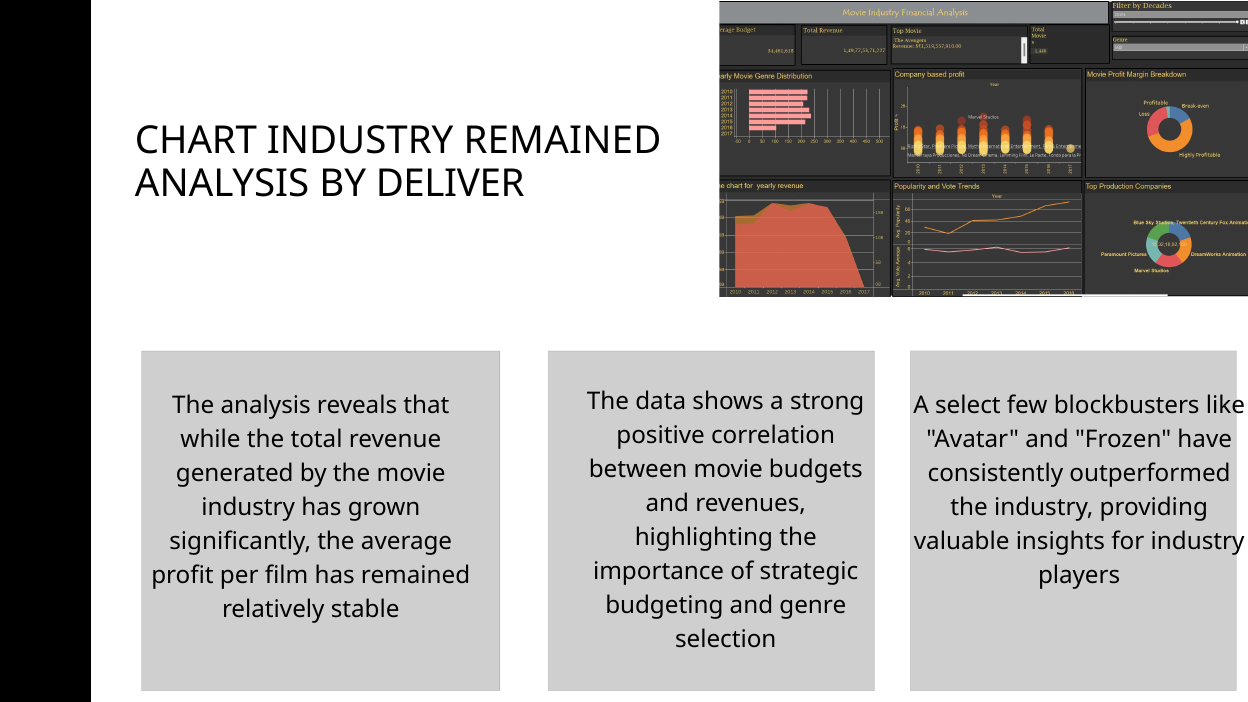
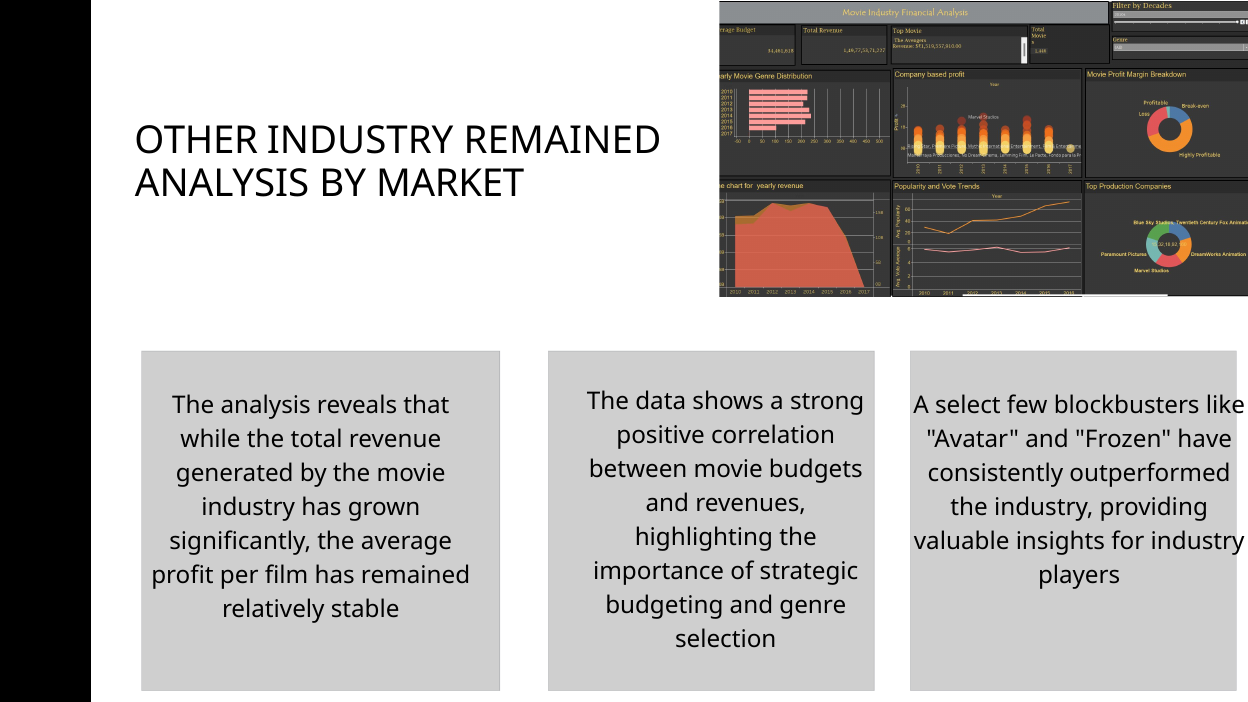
CHART: CHART -> OTHER (196, 141)
DELIVER: DELIVER -> MARKET (450, 184)
